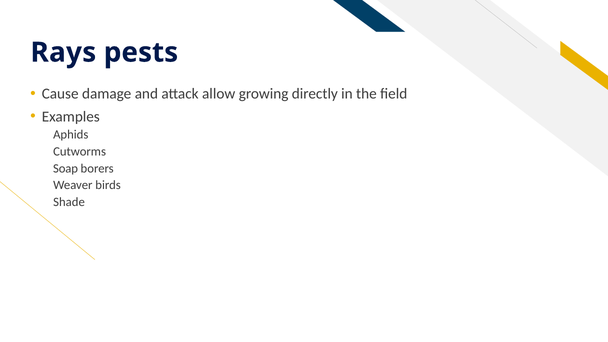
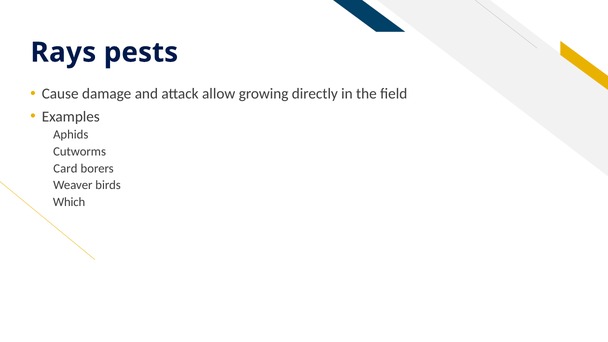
Soap: Soap -> Card (65, 168)
Shade: Shade -> Which (69, 202)
